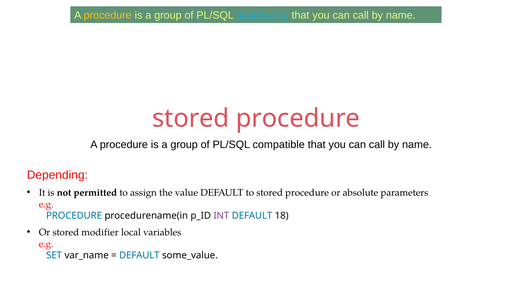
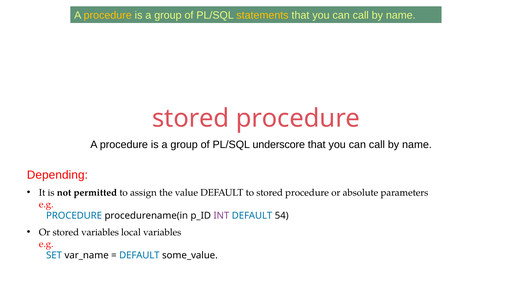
statements colour: light blue -> yellow (262, 15)
compatible: compatible -> underscore (279, 145)
18: 18 -> 54 (282, 216)
stored modifier: modifier -> variables (100, 232)
